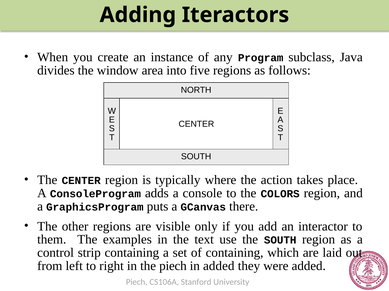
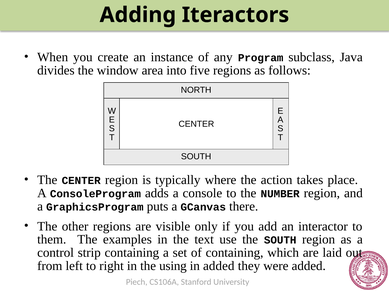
COLORS: COLORS -> NUMBER (280, 194)
the piech: piech -> using (173, 266)
